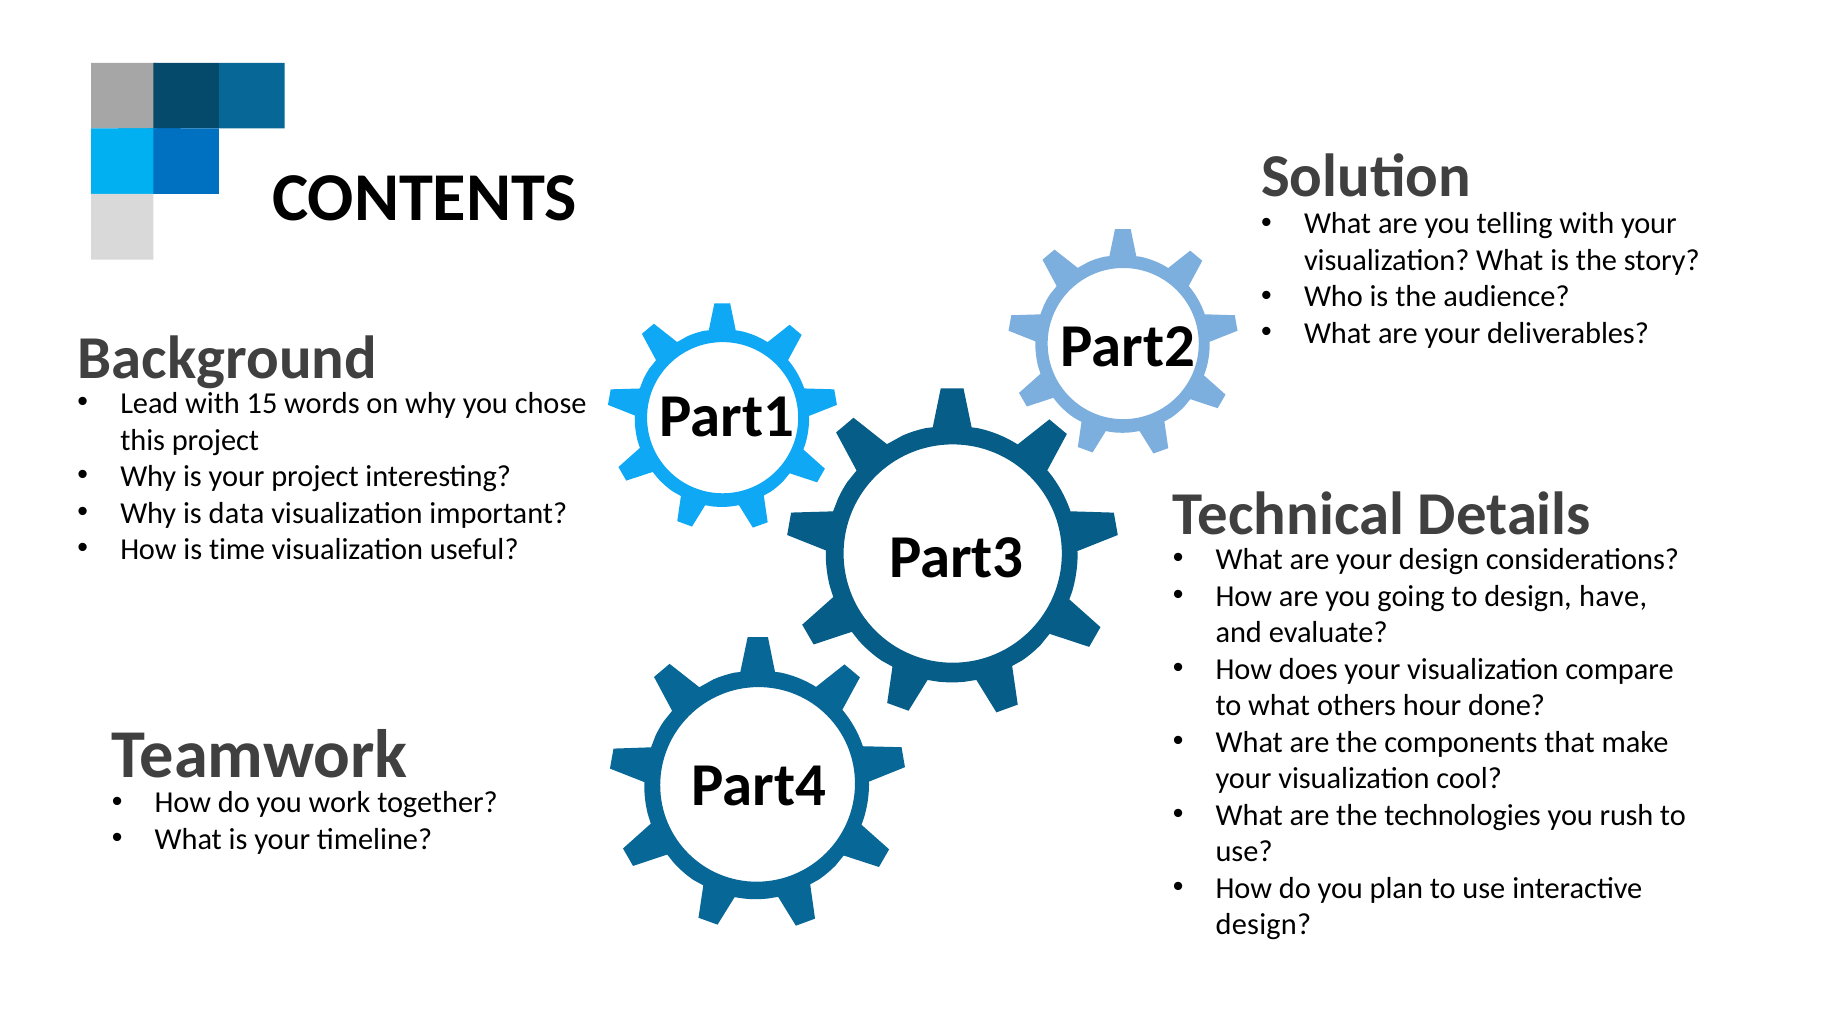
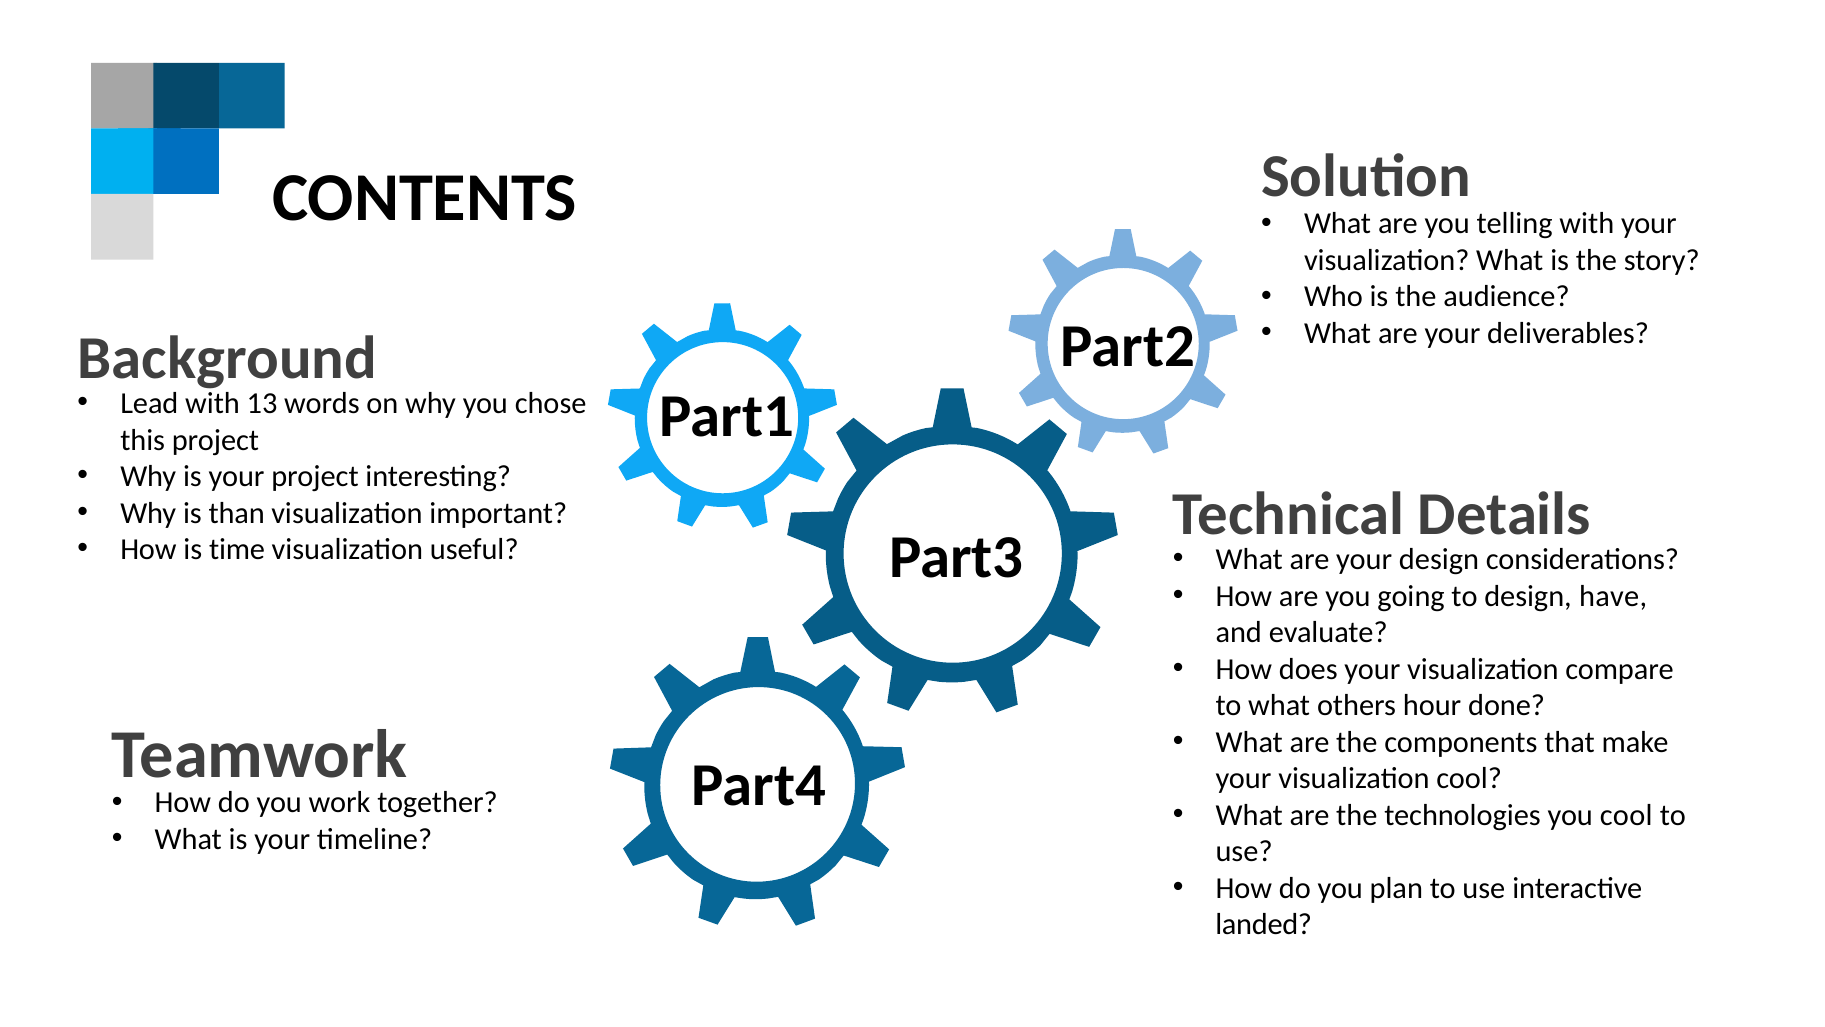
15: 15 -> 13 (262, 404)
data: data -> than (237, 513)
you rush: rush -> cool (1626, 815)
design: design -> landed (1264, 924)
